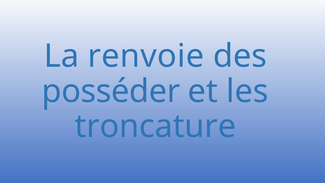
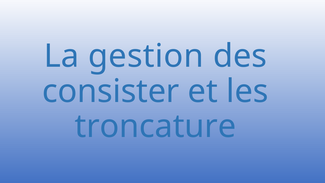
renvoie: renvoie -> gestion (146, 56)
posséder: posséder -> consister (111, 91)
